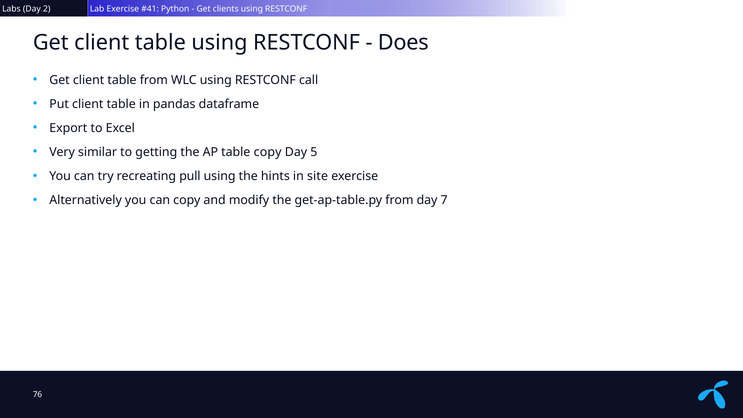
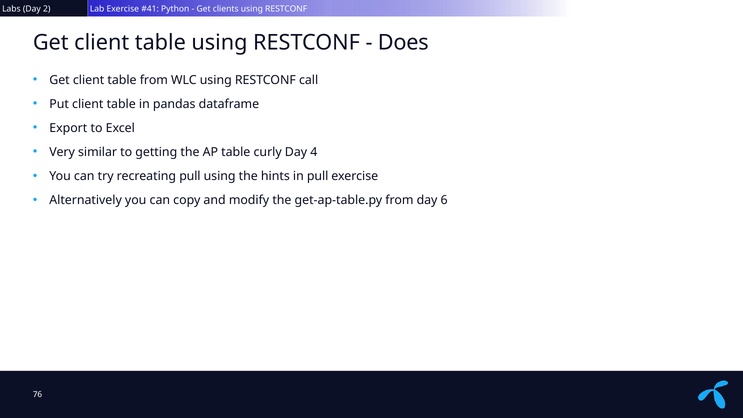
table copy: copy -> curly (268, 152)
5: 5 -> 4 (314, 152)
in site: site -> pull (318, 176)
7: 7 -> 6 (444, 200)
